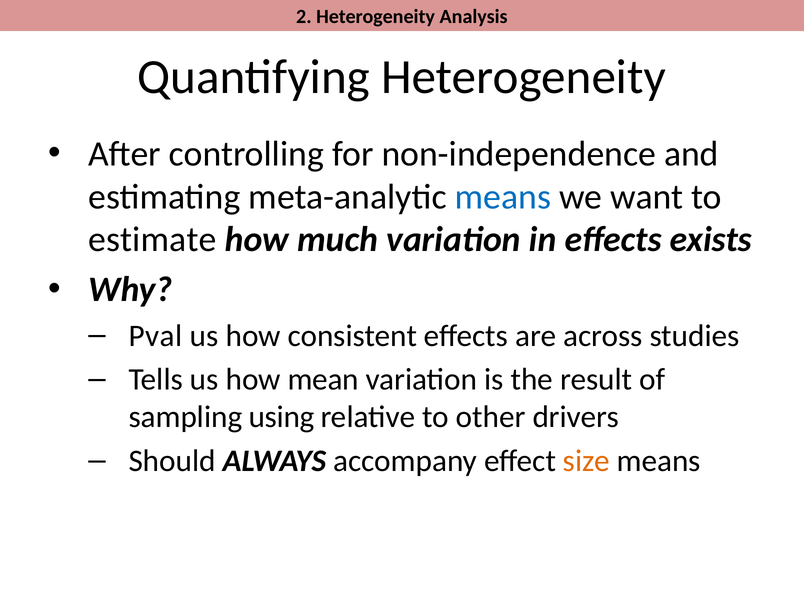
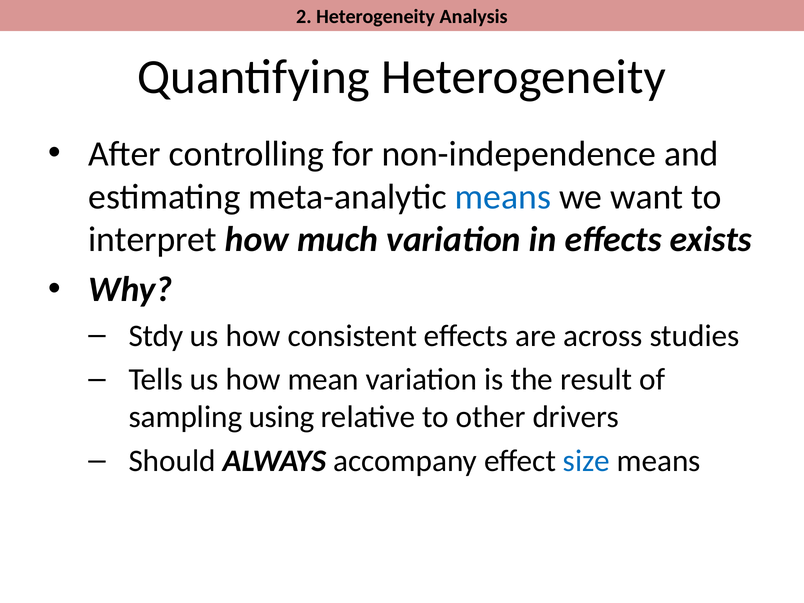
estimate: estimate -> interpret (153, 240)
Pval: Pval -> Stdy (156, 336)
size colour: orange -> blue (586, 461)
